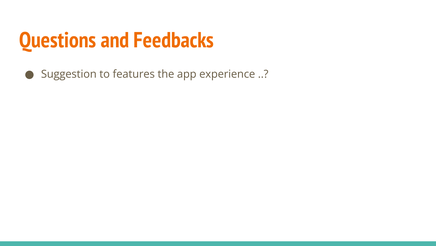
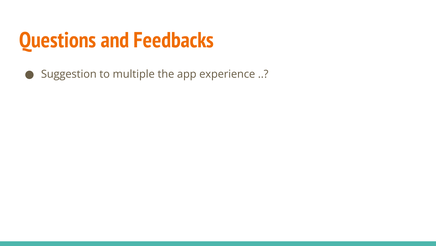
features: features -> multiple (134, 74)
